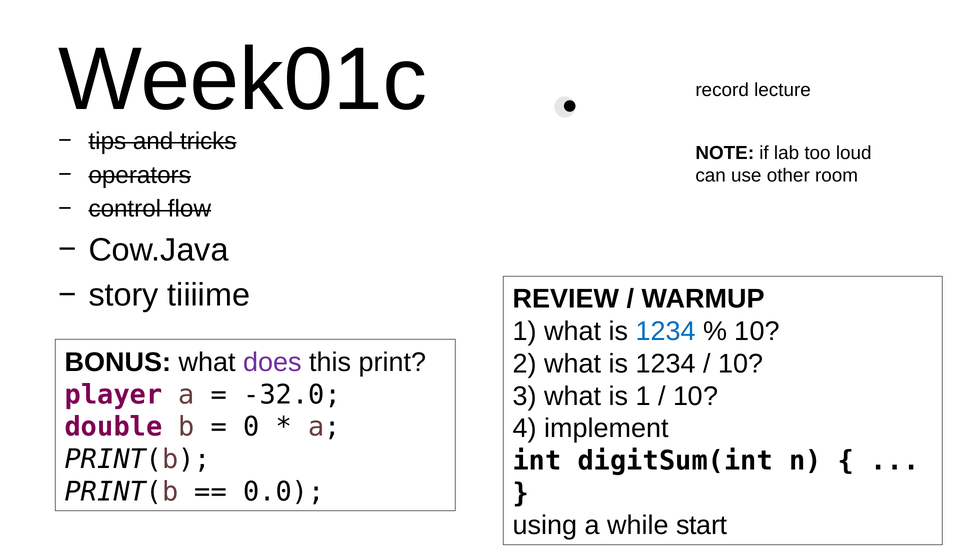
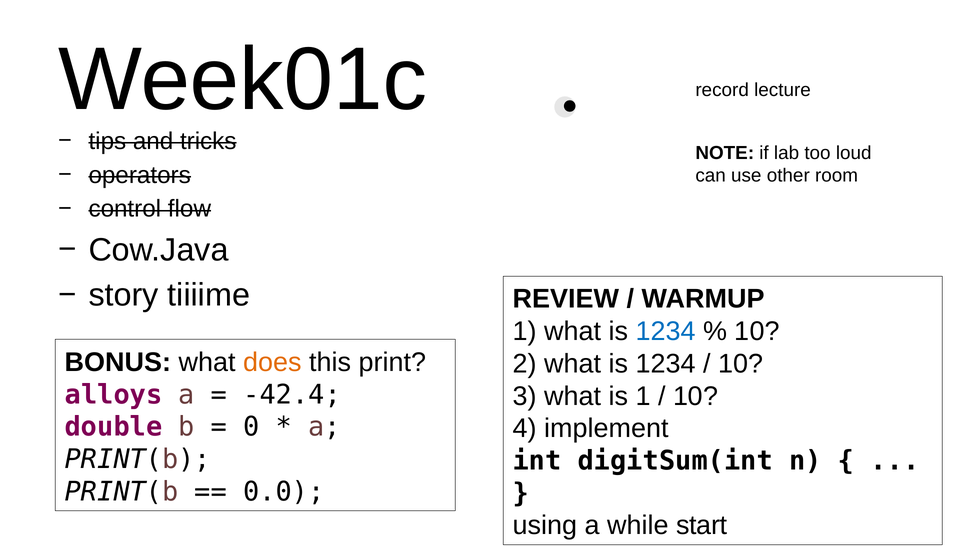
does colour: purple -> orange (272, 362)
player: player -> alloys (114, 394)
-32.0: -32.0 -> -42.4 (292, 394)
